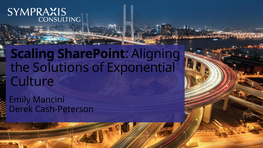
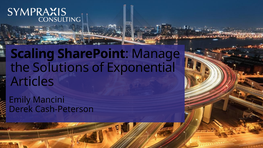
Aligning: Aligning -> Manage (156, 54)
Culture: Culture -> Articles (32, 82)
